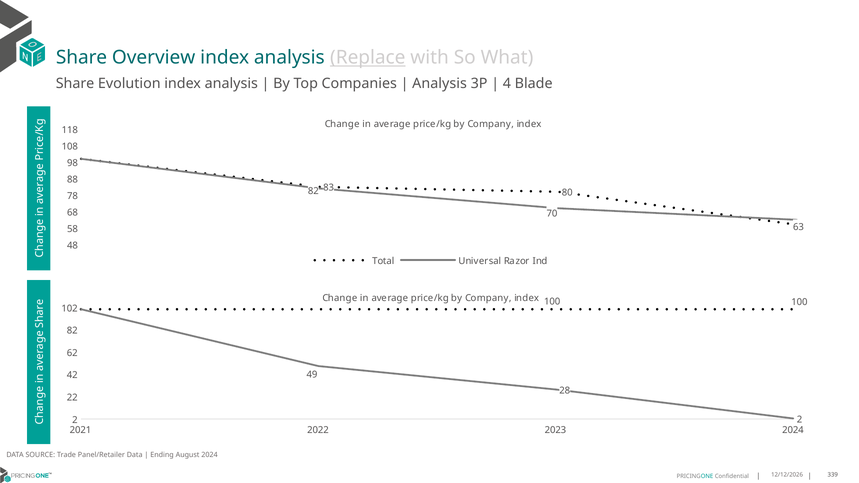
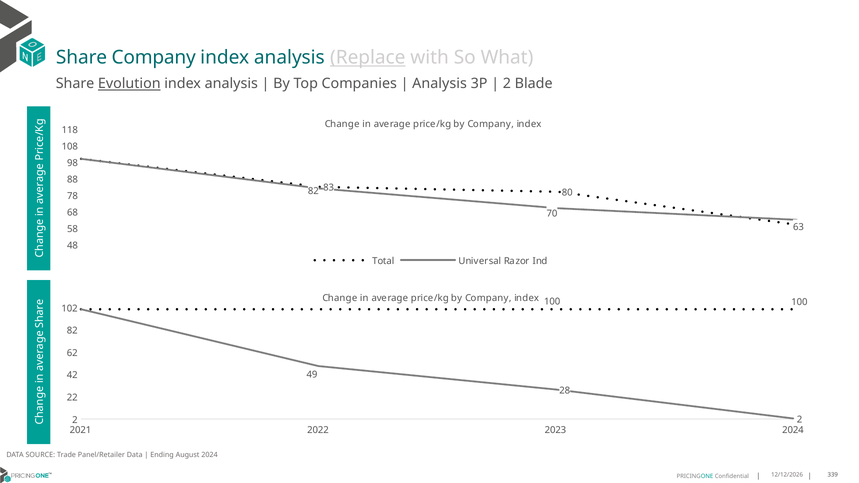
Share Overview: Overview -> Company (154, 58)
Evolution underline: none -> present (129, 84)
4: 4 -> 2 (507, 84)
